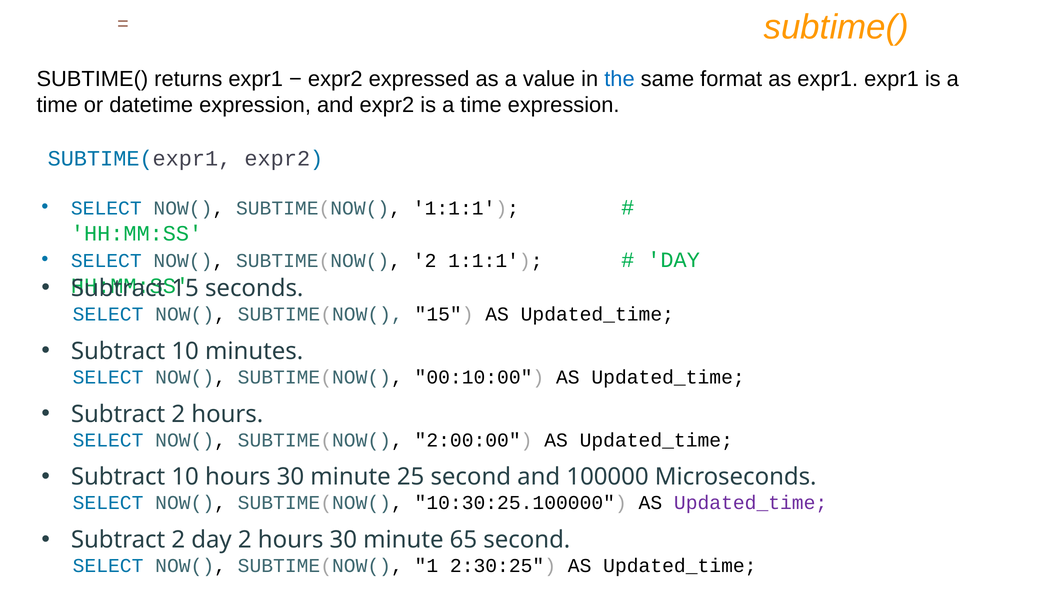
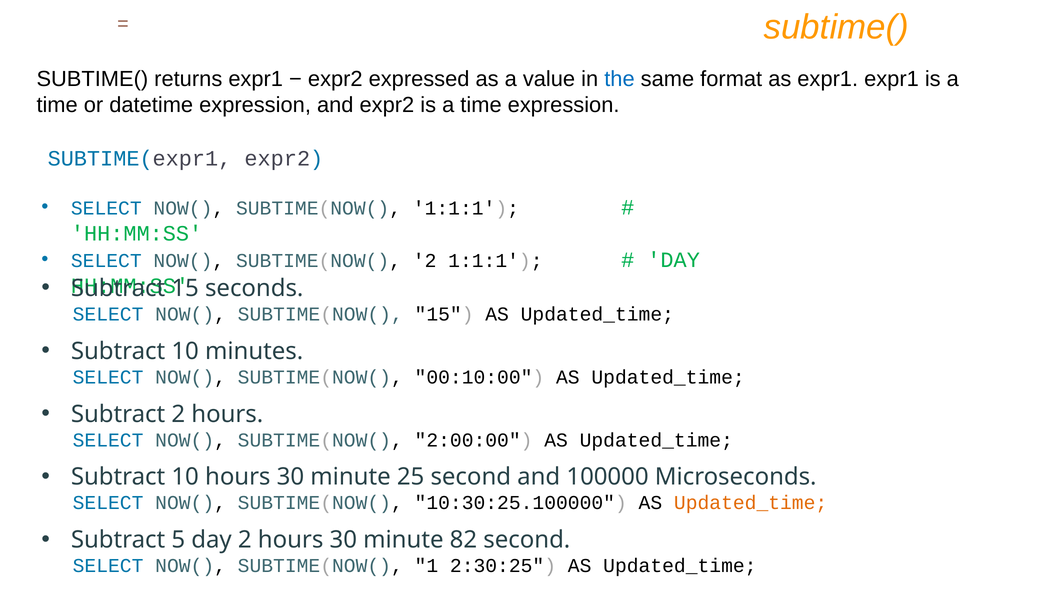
Updated_time colour: purple -> orange (751, 502)
2: 2 -> 5 (178, 539)
65: 65 -> 82 (463, 539)
